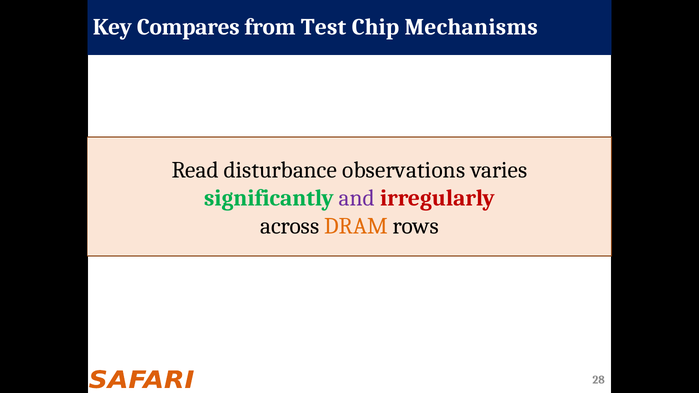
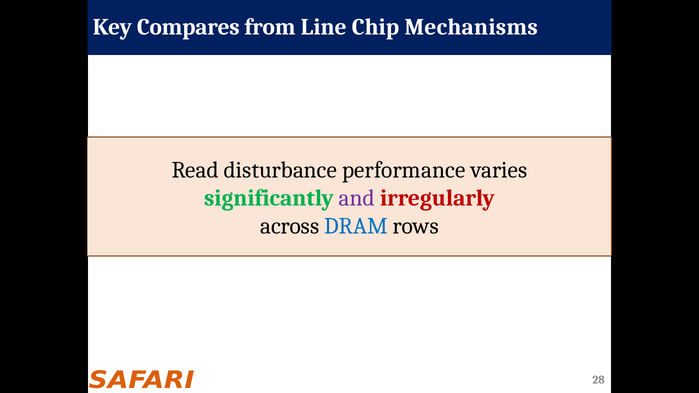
Test: Test -> Line (324, 27)
observations: observations -> performance (404, 170)
DRAM colour: orange -> blue (356, 226)
